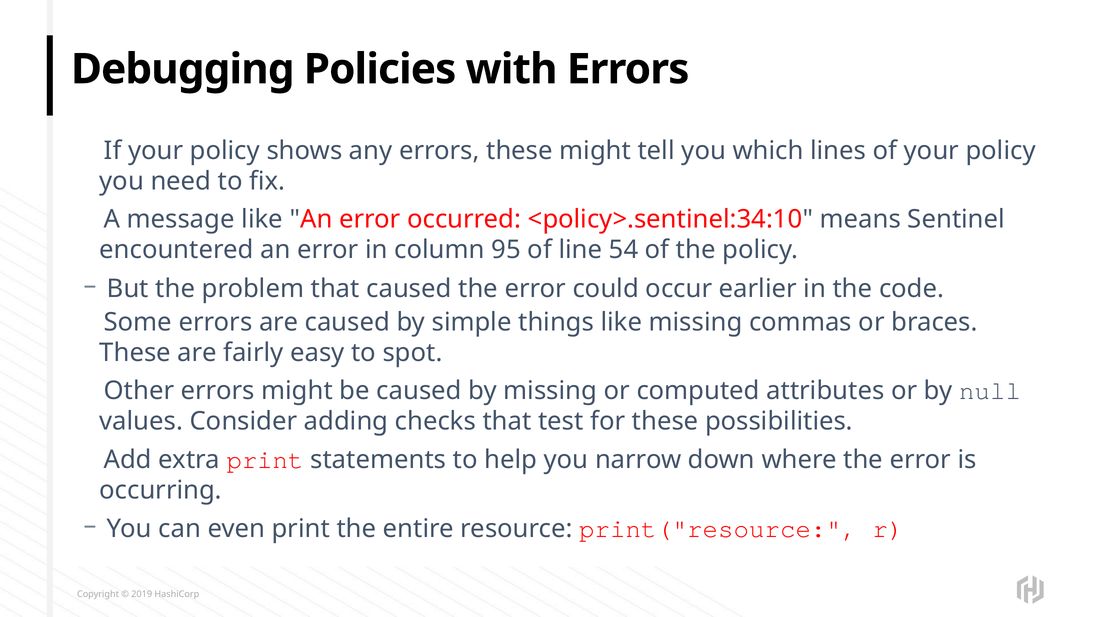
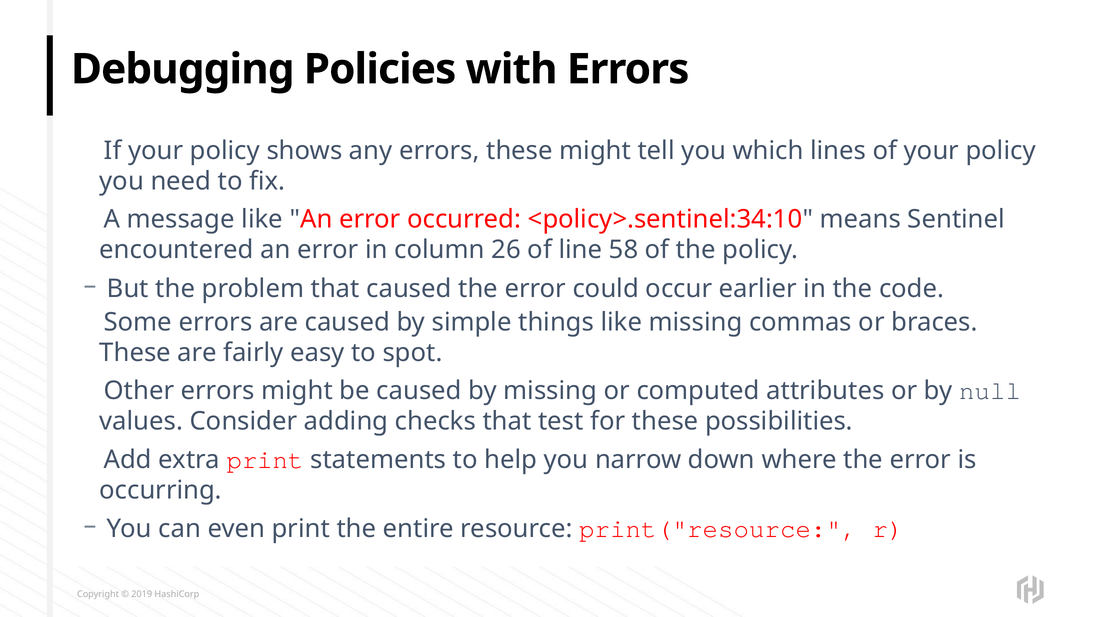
95: 95 -> 26 (506, 250)
54: 54 -> 58 (624, 250)
